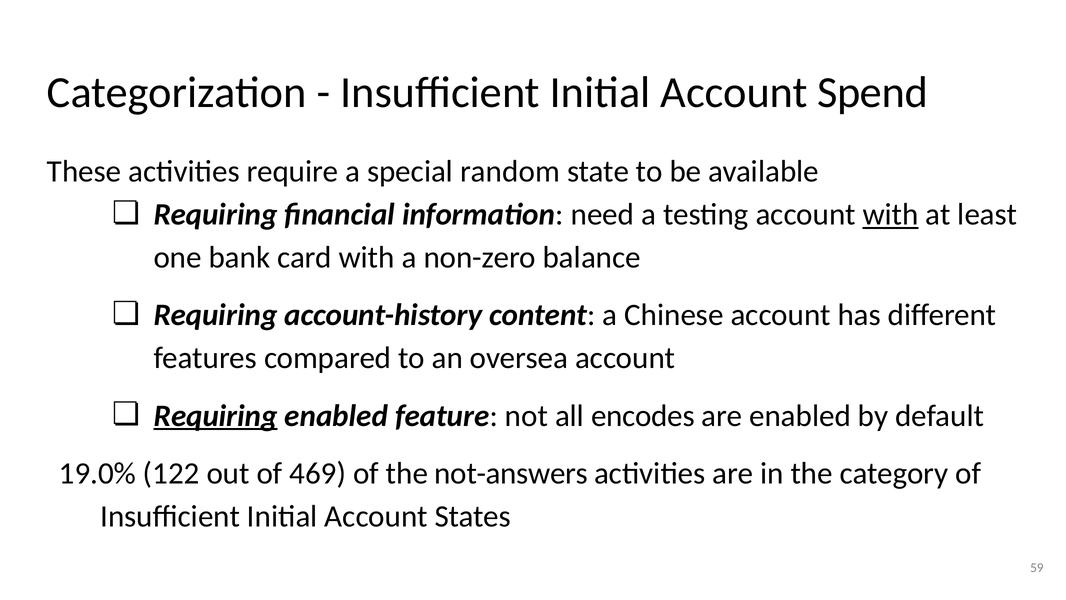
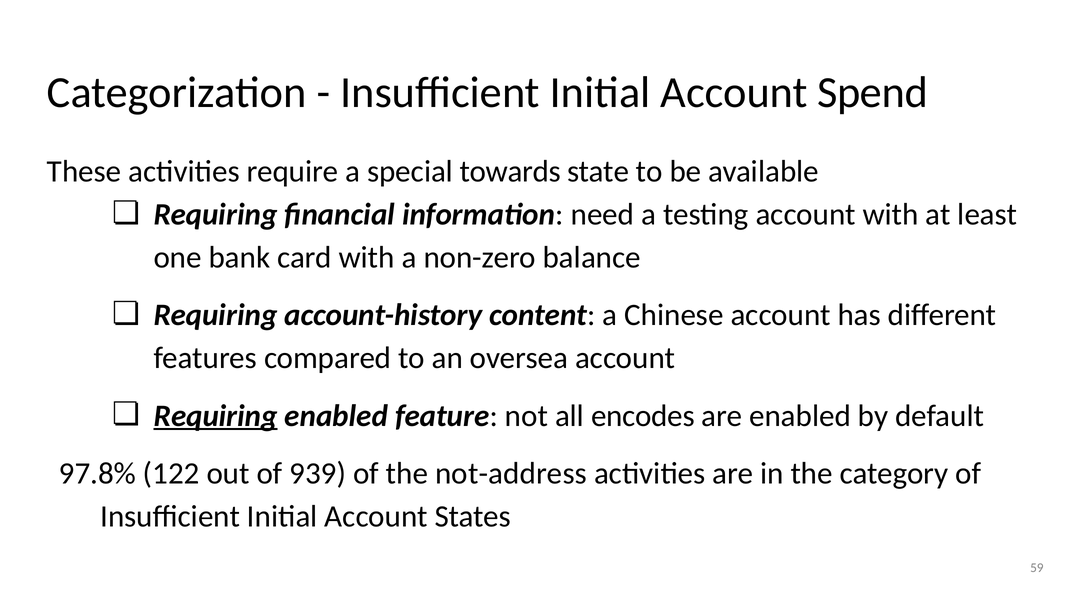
random: random -> towards (510, 171)
with underline: present -> none (891, 214)
19.0%: 19.0% -> 97.8% (97, 473)
469: 469 -> 939 (318, 473)
not-answers: not-answers -> not-address (511, 473)
